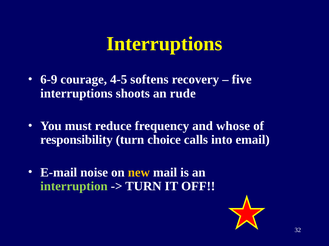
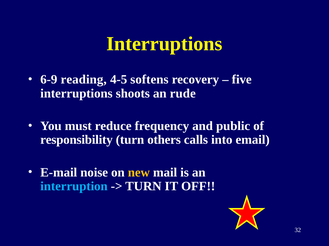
courage: courage -> reading (84, 80)
whose: whose -> public (233, 126)
choice: choice -> others (164, 140)
interruption colour: light green -> light blue (74, 187)
